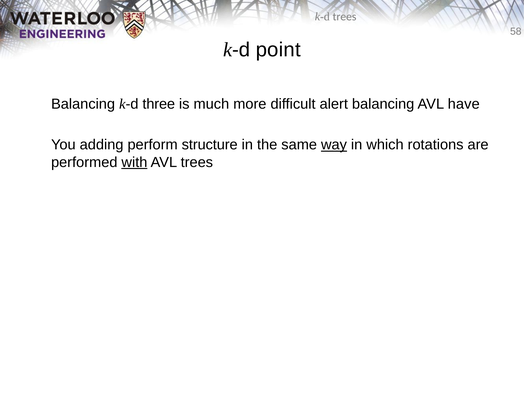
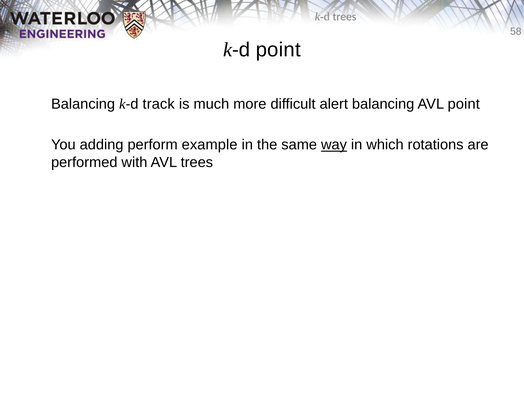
three: three -> track (159, 104)
AVL have: have -> point (464, 104)
structure: structure -> example (210, 145)
with underline: present -> none (134, 162)
